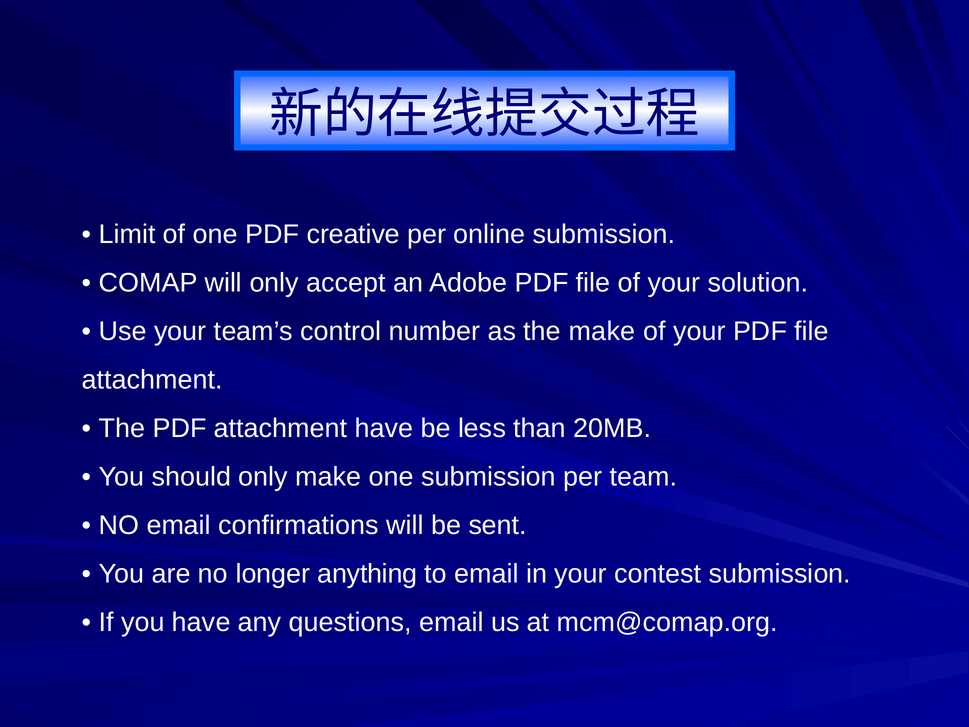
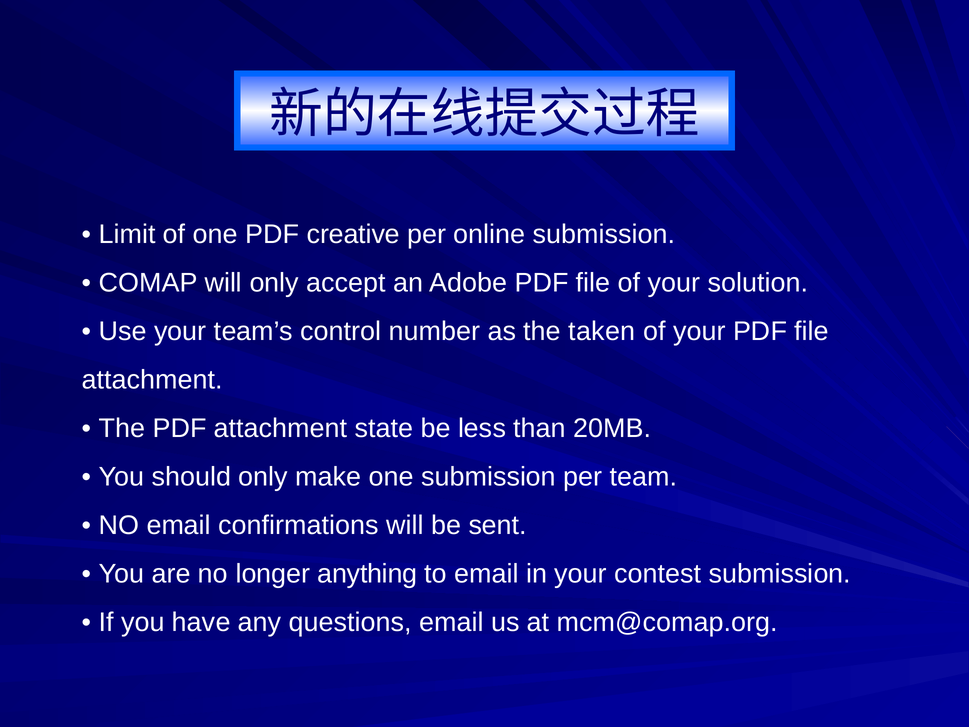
the make: make -> taken (602, 331)
attachment have: have -> state (384, 428)
